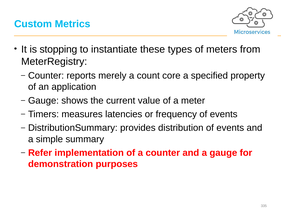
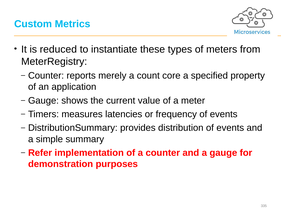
stopping: stopping -> reduced (58, 49)
